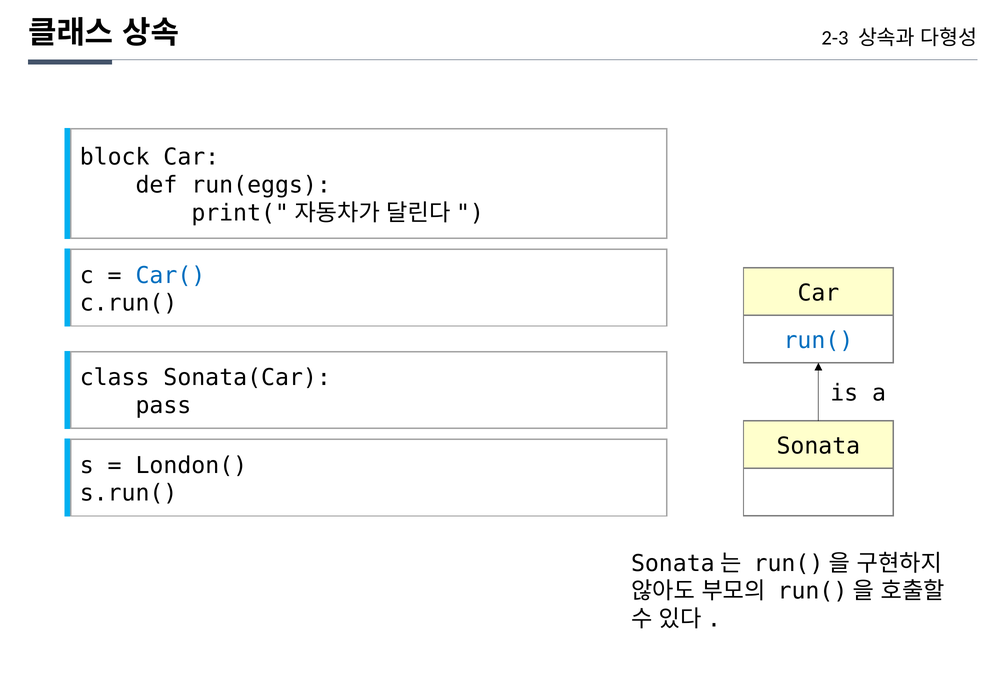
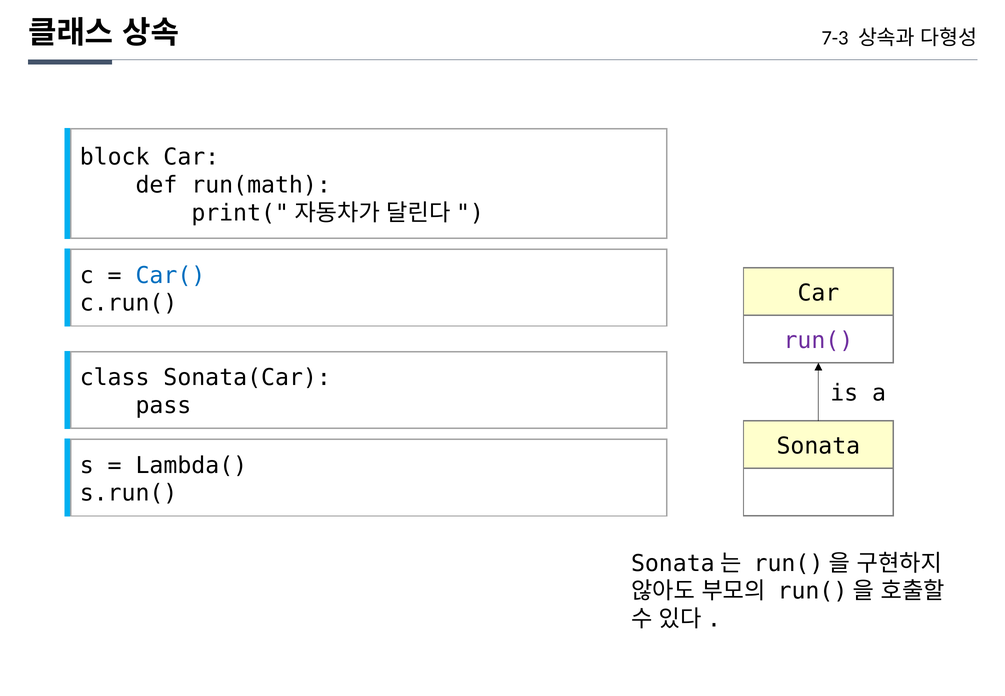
2-3: 2-3 -> 7-3 (835, 38)
run(eggs: run(eggs -> run(math (261, 185)
run( colour: blue -> purple (818, 341)
London(: London( -> Lambda( (191, 465)
